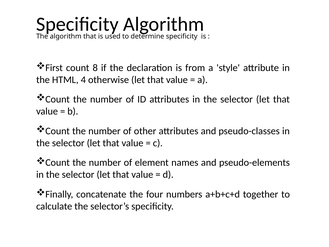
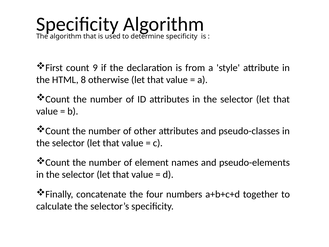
8: 8 -> 9 (95, 68)
4: 4 -> 8 (83, 80)
